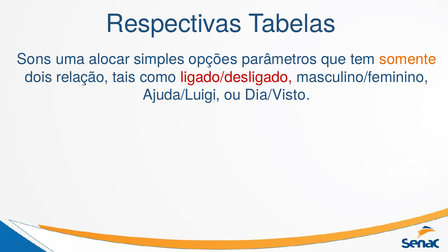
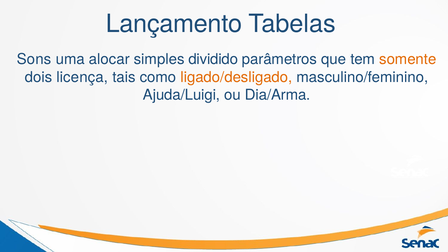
Respectivas: Respectivas -> Lançamento (174, 24)
opções: opções -> dividido (213, 59)
relação: relação -> licença (82, 77)
ligado/desligado colour: red -> orange (236, 77)
Dia/Visto: Dia/Visto -> Dia/Arma (278, 95)
